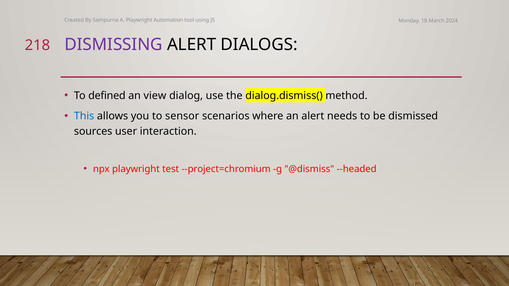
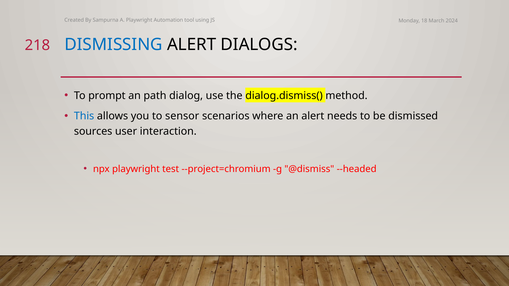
DISMISSING colour: purple -> blue (114, 45)
defined: defined -> prompt (107, 96)
view: view -> path (155, 96)
